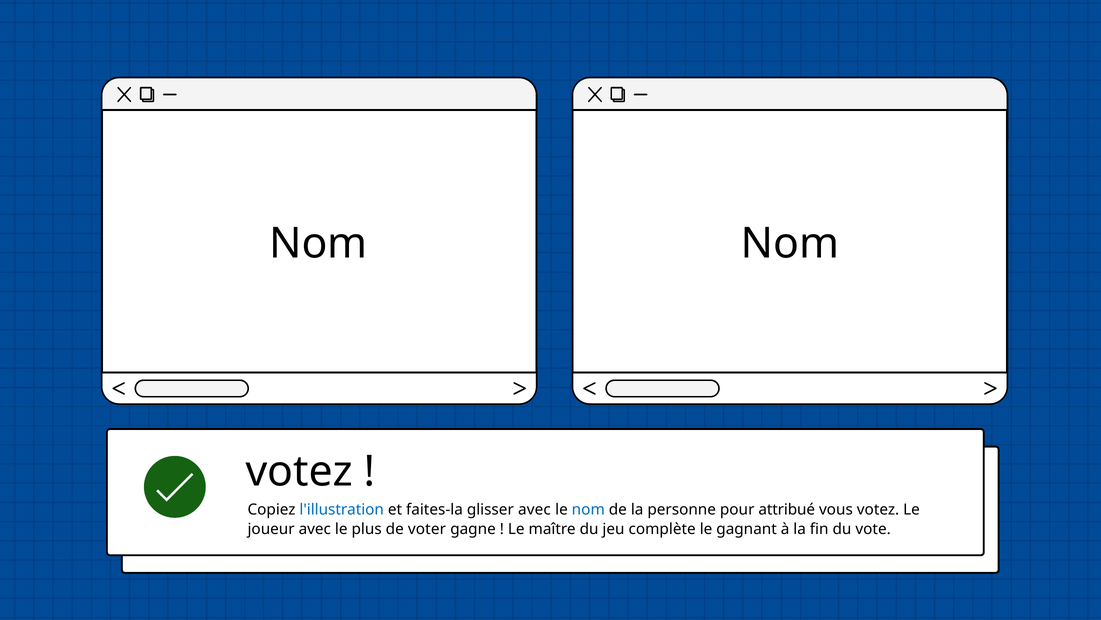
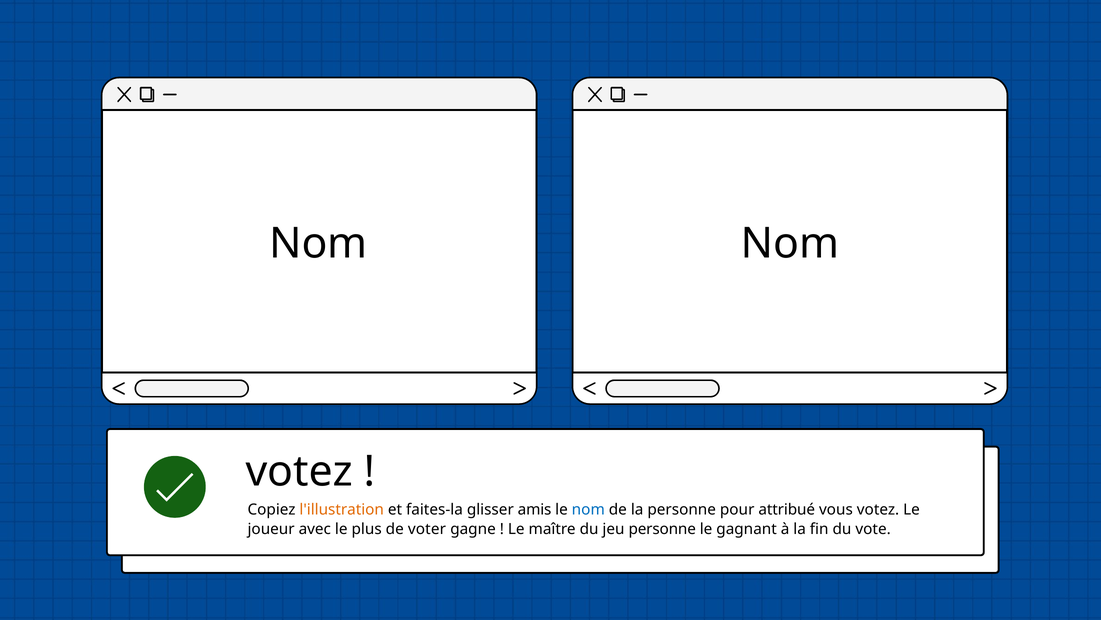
l'illustration colour: blue -> orange (342, 509)
glisser avec: avec -> amis (535, 509)
jeu complète: complète -> personne (662, 529)
